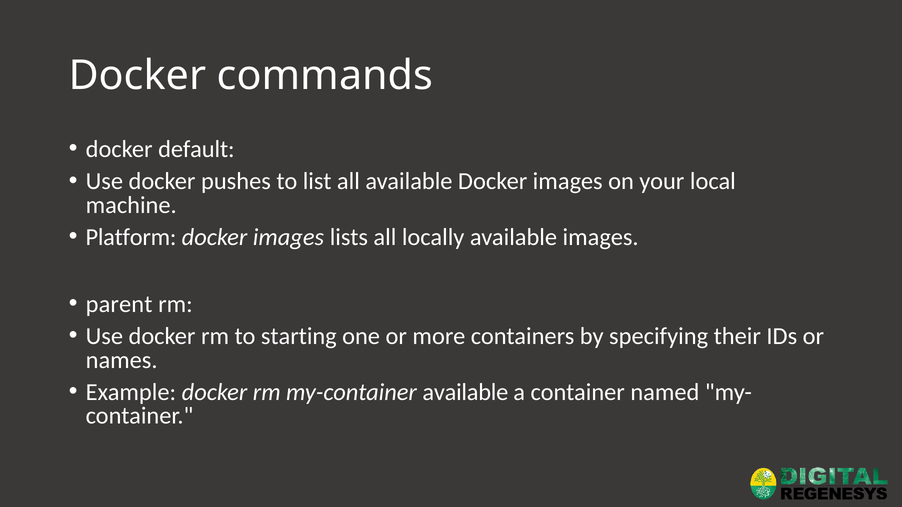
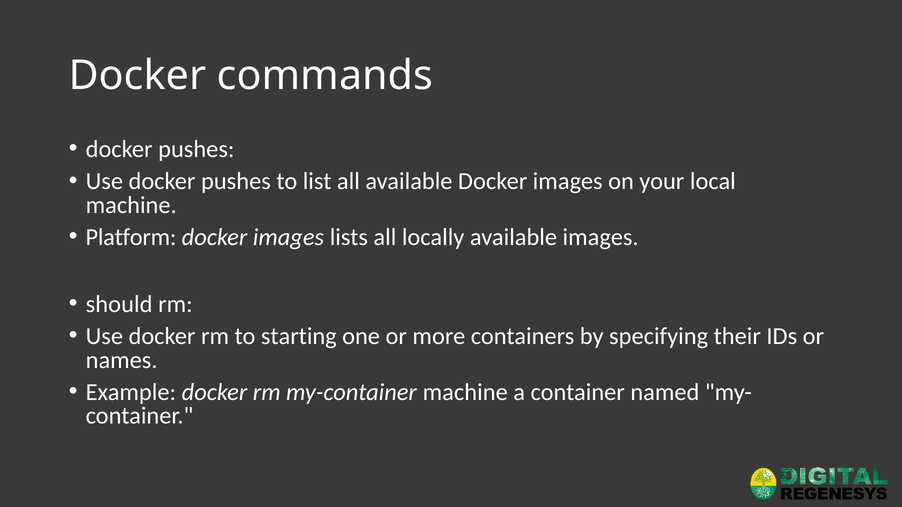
default: default -> pushes (196, 149)
parent: parent -> should (119, 304)
my-container available: available -> machine (465, 393)
